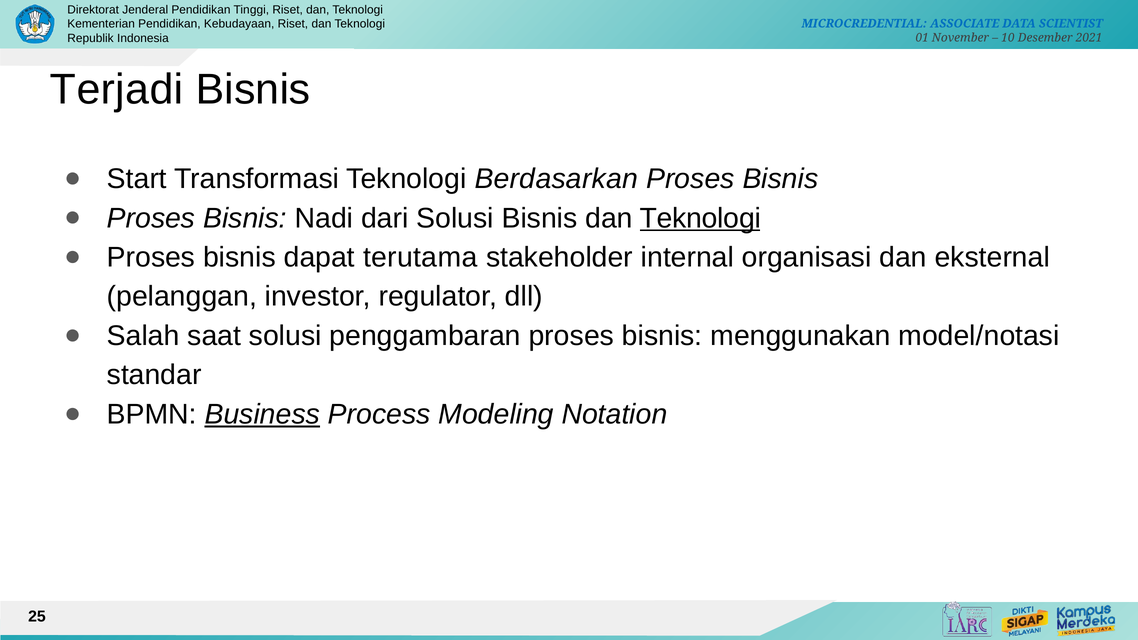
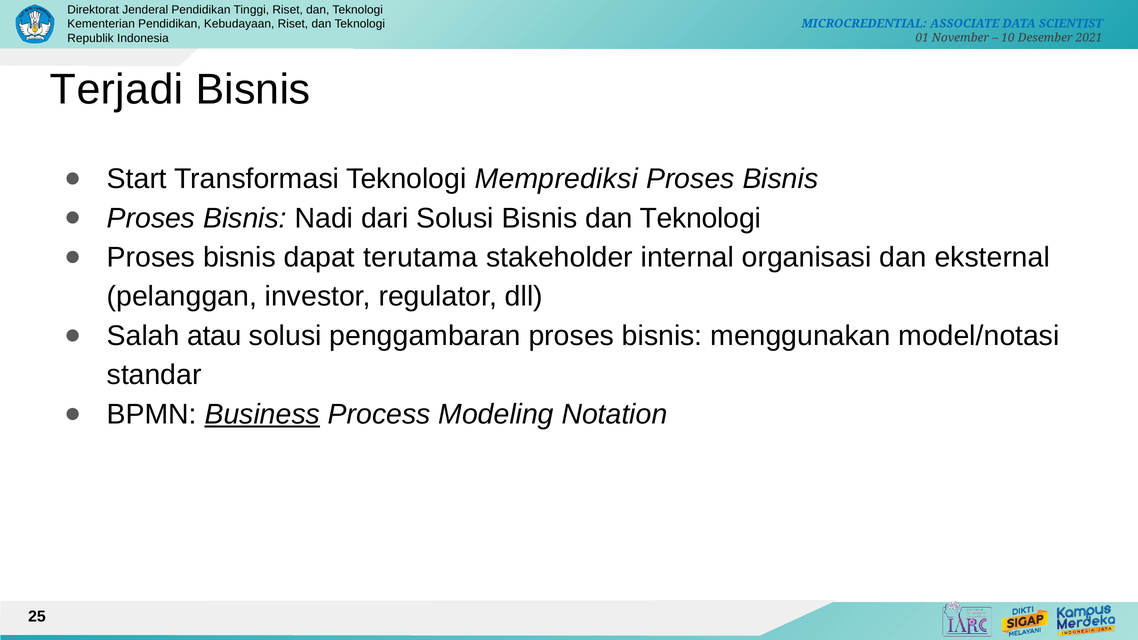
Berdasarkan: Berdasarkan -> Memprediksi (556, 179)
Teknologi underline: present -> none (700, 218)
saat: saat -> atau (214, 336)
